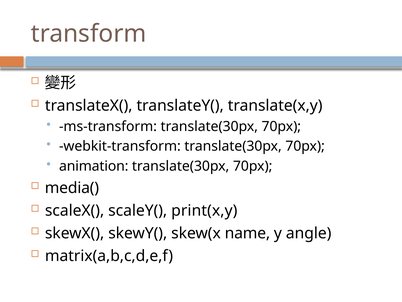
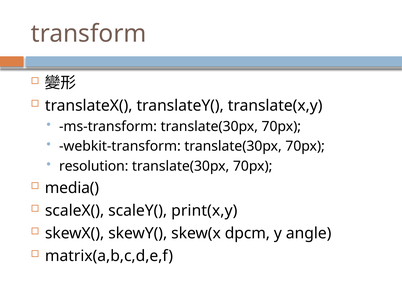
animation: animation -> resolution (94, 166)
name: name -> dpcm (247, 233)
